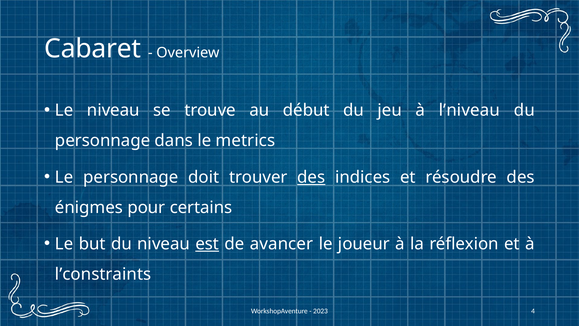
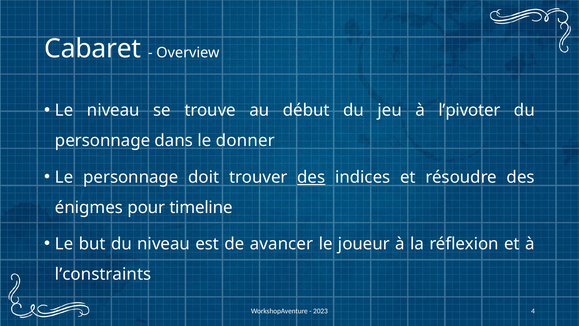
l’niveau: l’niveau -> l’pivoter (470, 110)
metrics: metrics -> donner (245, 141)
certains: certains -> timeline (201, 207)
est underline: present -> none (207, 244)
